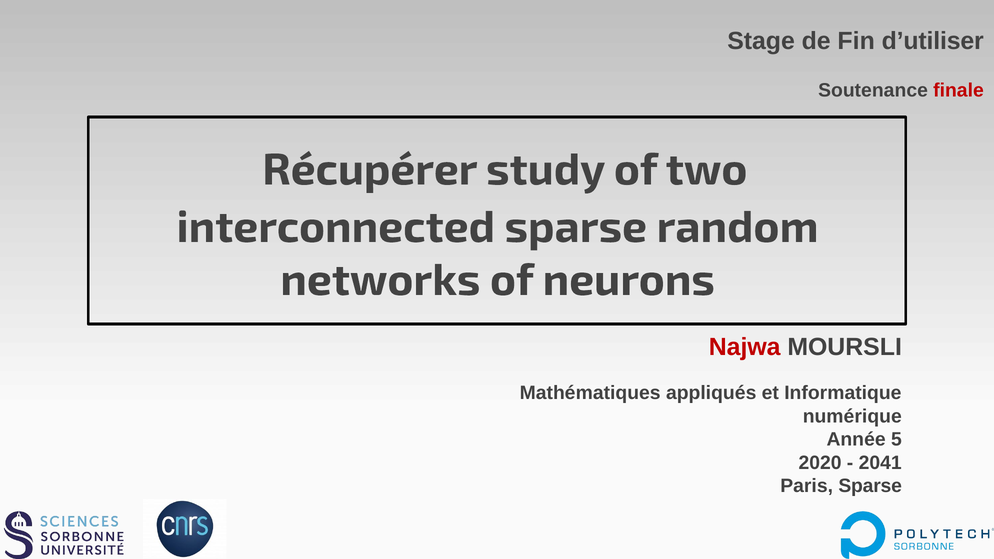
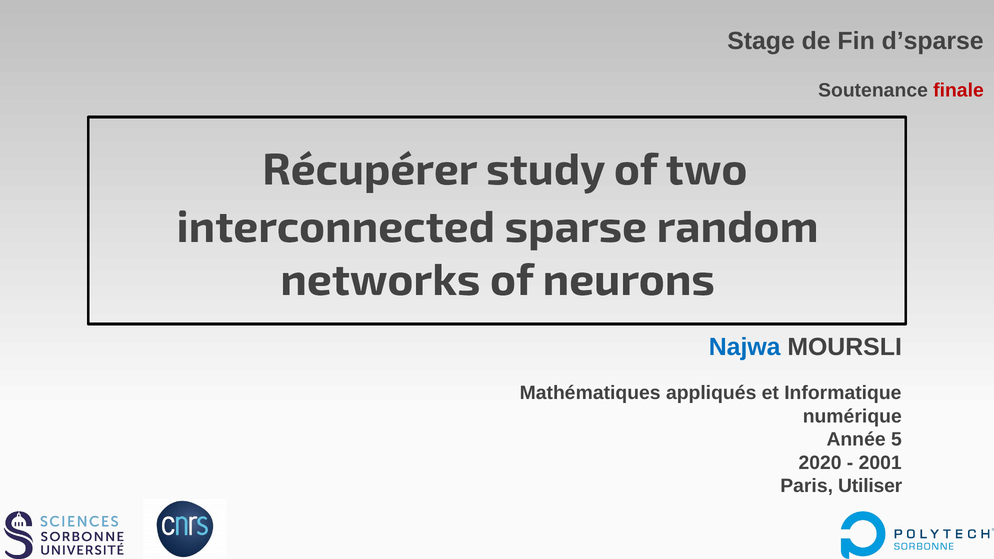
d’utiliser: d’utiliser -> d’sparse (933, 41)
Najwa colour: red -> blue (745, 347)
2041: 2041 -> 2001 (880, 463)
Paris Sparse: Sparse -> Utiliser (870, 486)
